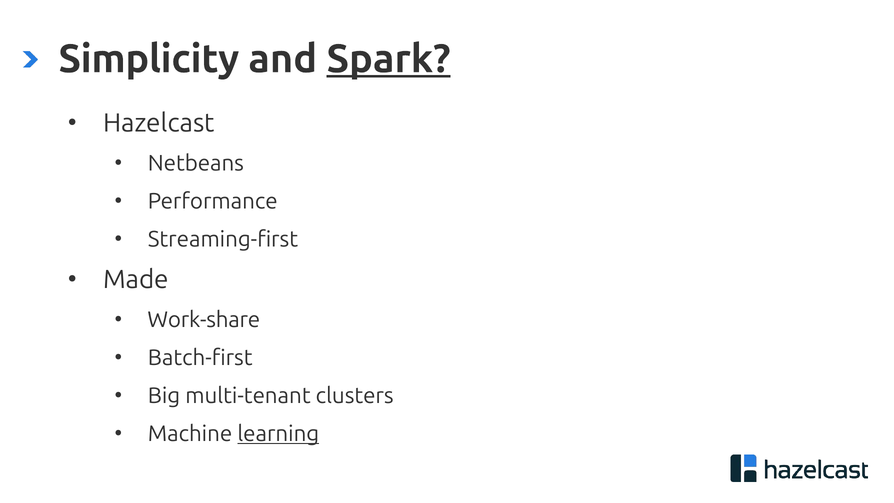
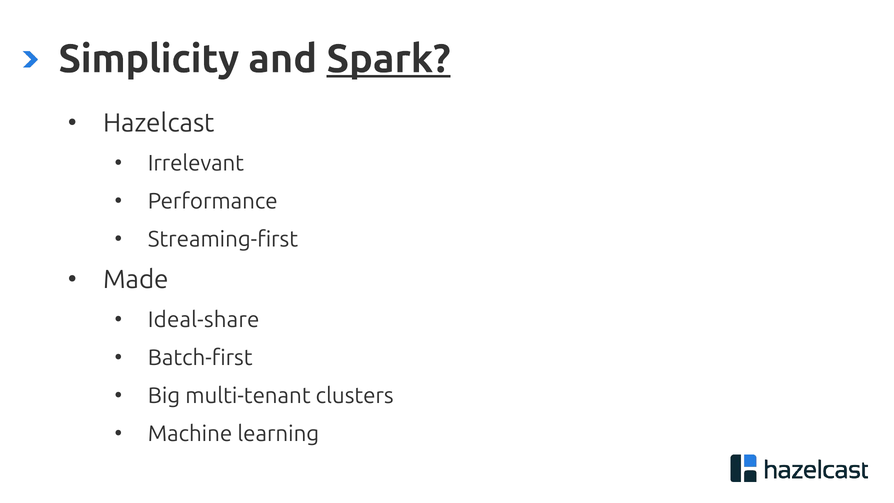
Netbeans: Netbeans -> Irrelevant (196, 163)
Work-share: Work-share -> Ideal-share (204, 320)
learning underline: present -> none (278, 434)
